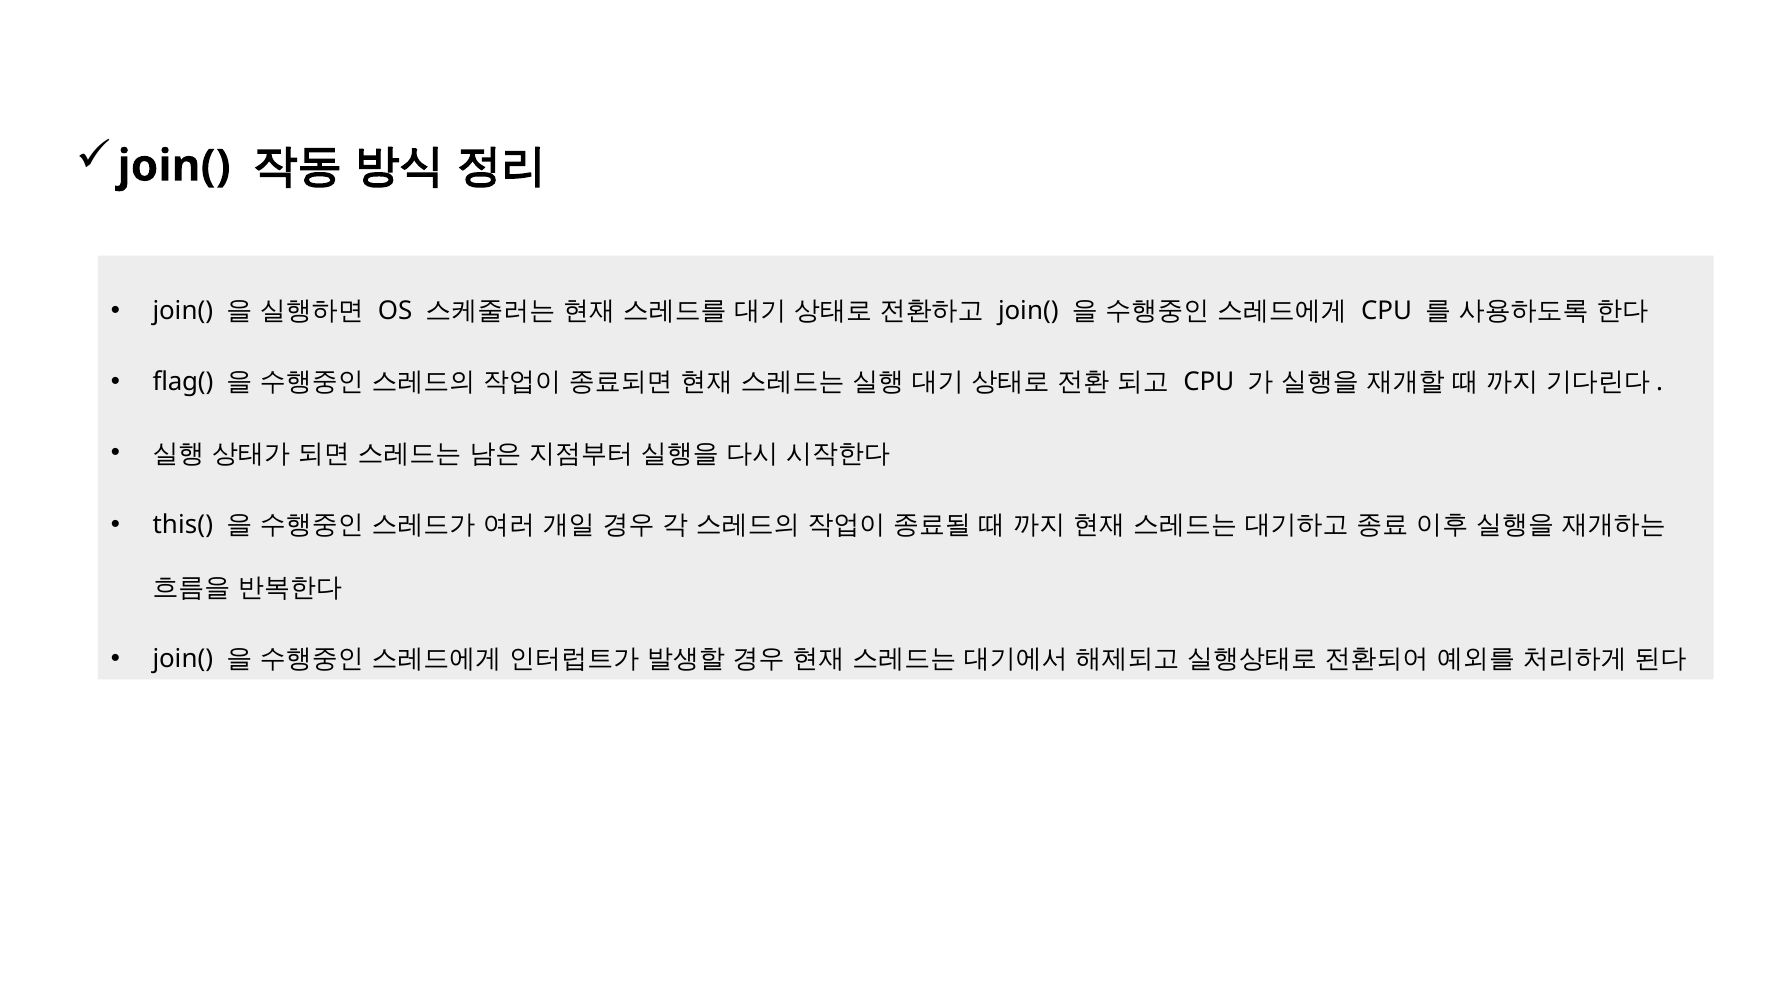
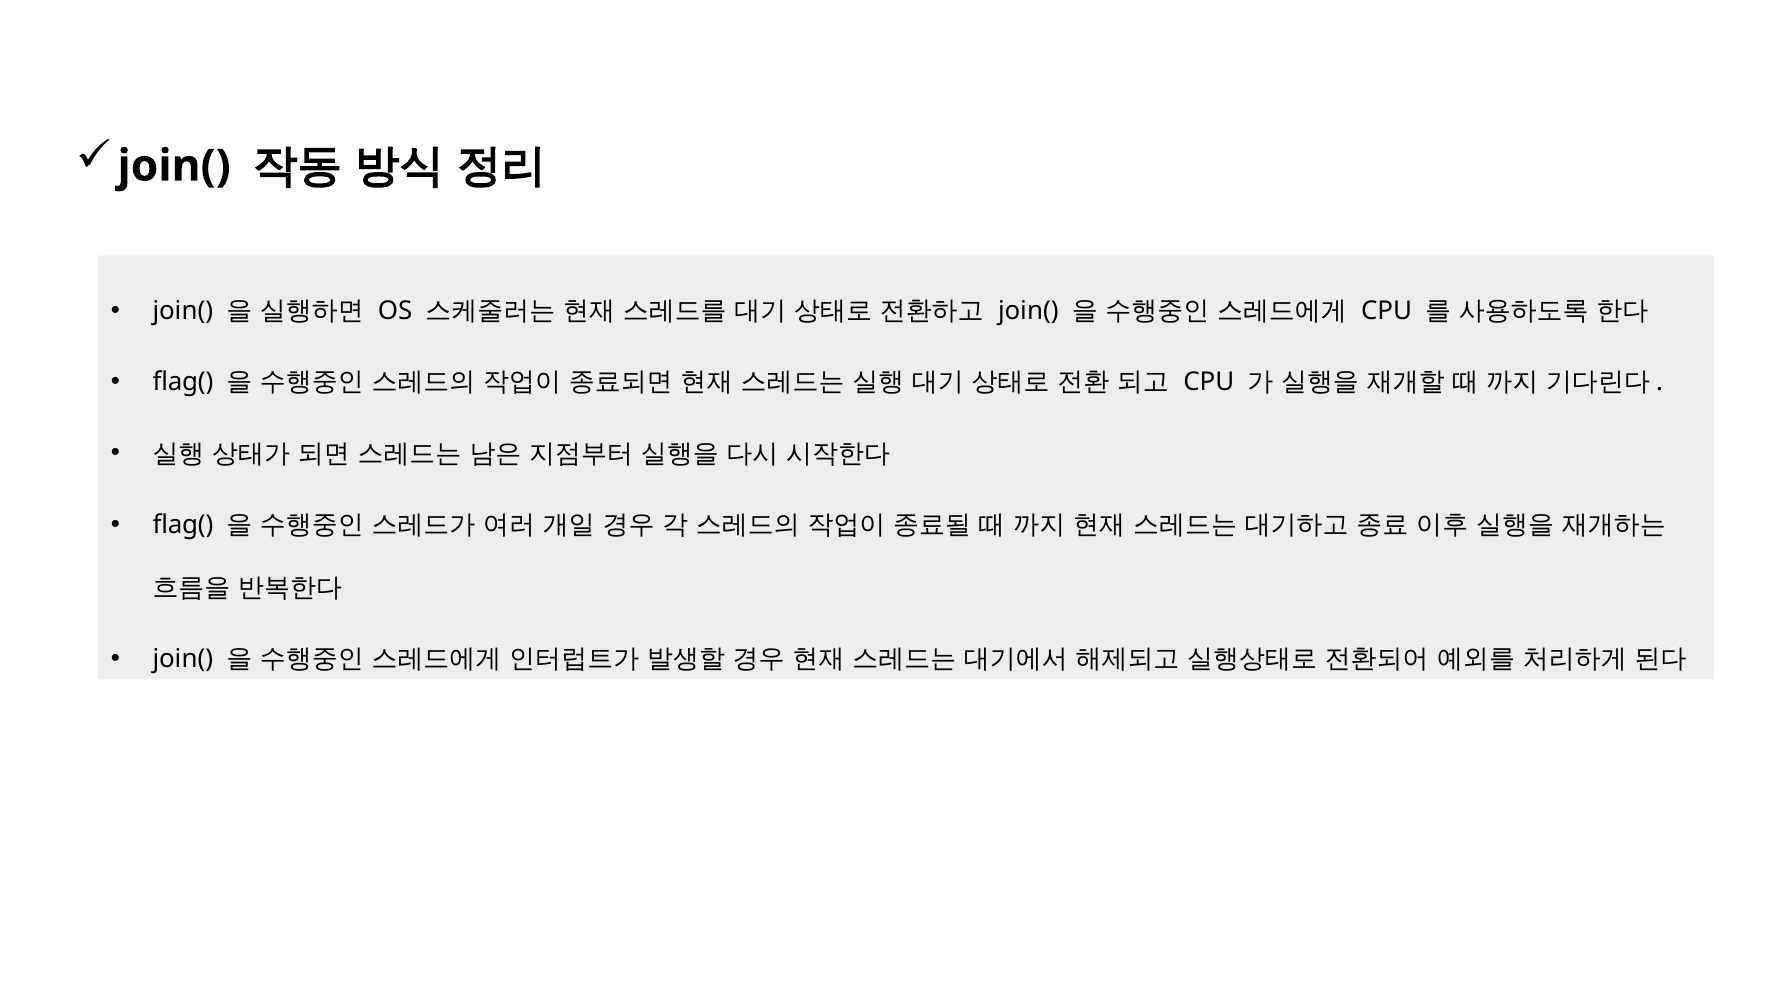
this(: this( -> flag( (183, 525)
